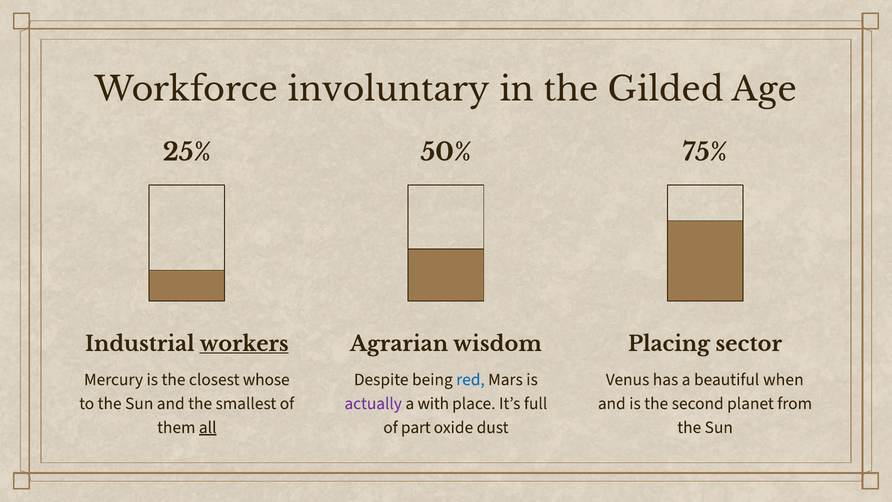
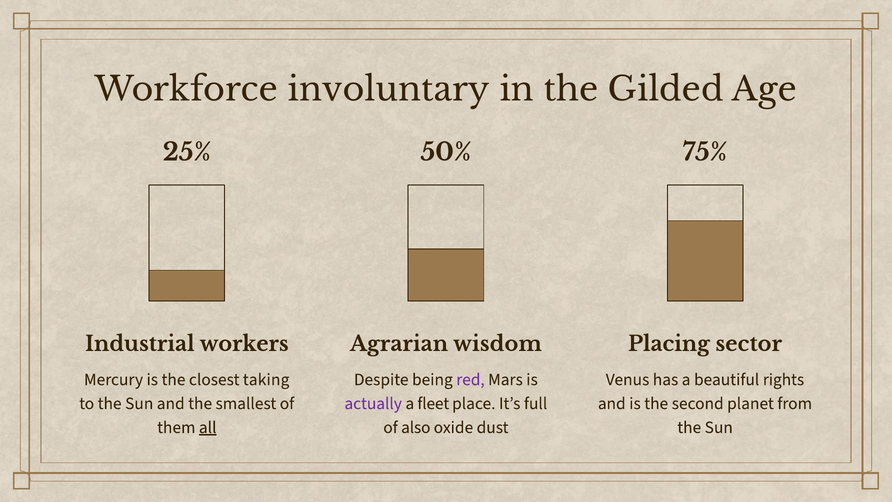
workers underline: present -> none (244, 344)
whose: whose -> taking (266, 379)
red colour: blue -> purple (470, 379)
when: when -> rights (784, 379)
with: with -> fleet (433, 403)
part: part -> also (416, 427)
